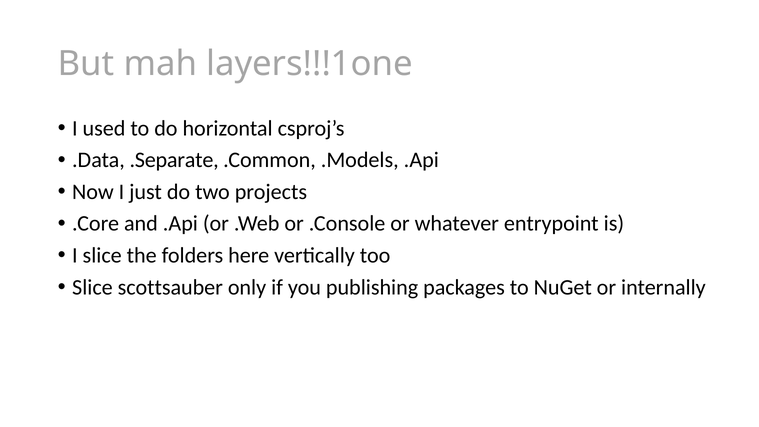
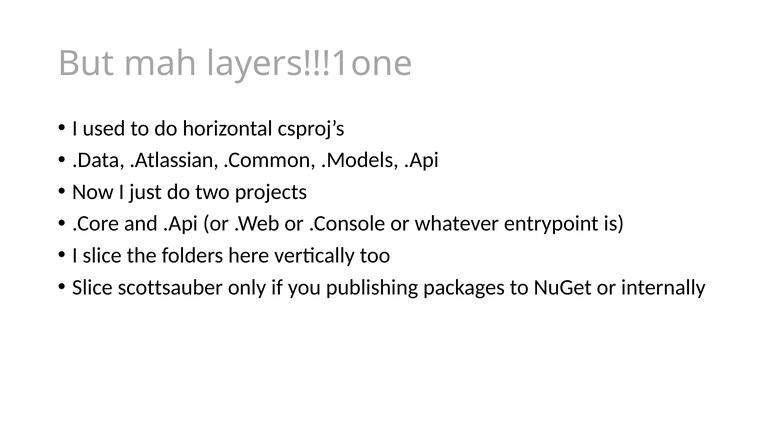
.Separate: .Separate -> .Atlassian (174, 160)
